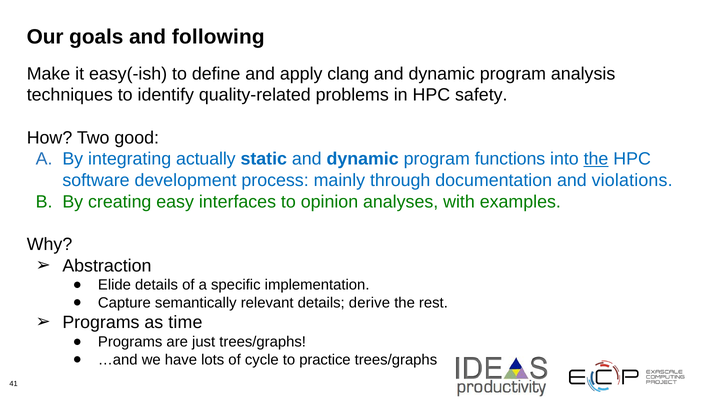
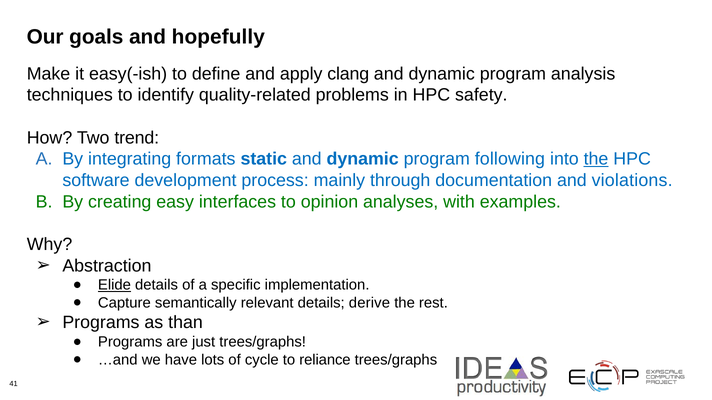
following: following -> hopefully (218, 37)
good: good -> trend (137, 138)
actually: actually -> formats (206, 159)
functions: functions -> following (510, 159)
Elide underline: none -> present (114, 285)
time: time -> than (186, 323)
practice: practice -> reliance (325, 360)
